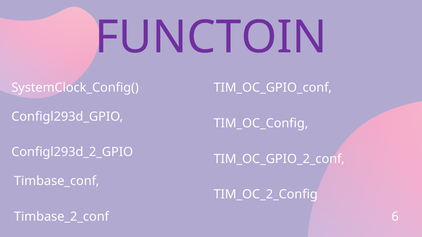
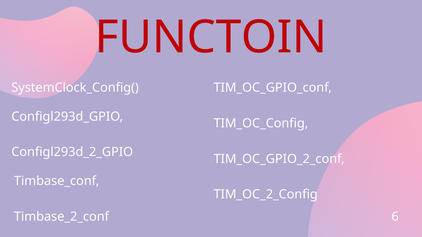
FUNCTOIN colour: purple -> red (211, 37)
